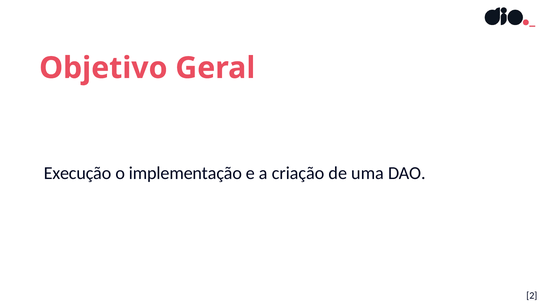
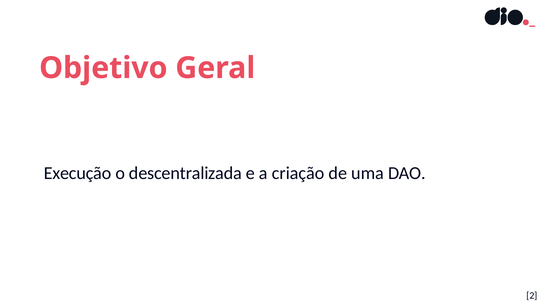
implementação: implementação -> descentralizada (185, 173)
